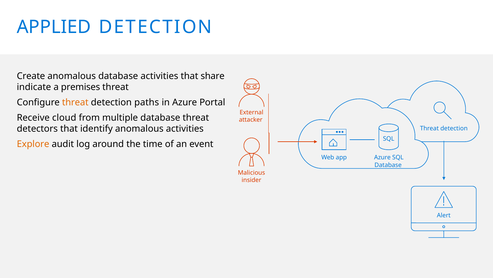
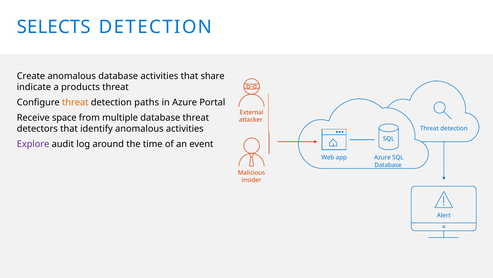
APPLIED: APPLIED -> SELECTS (54, 27)
premises: premises -> products (80, 87)
cloud: cloud -> space (64, 117)
Explore colour: orange -> purple (33, 144)
